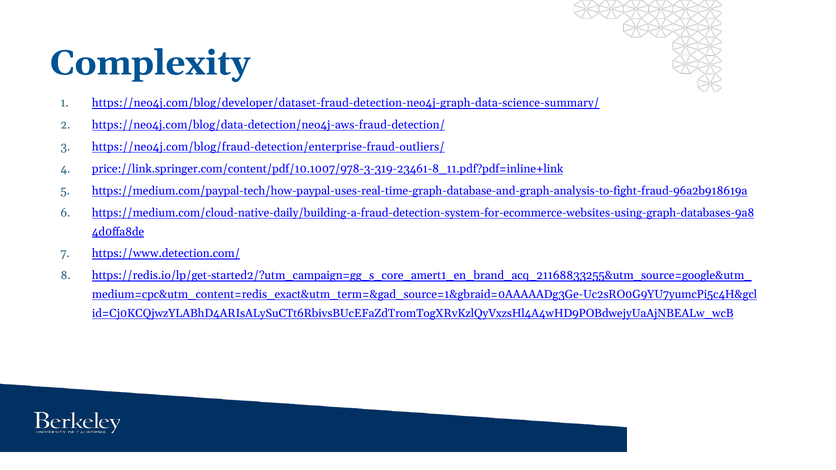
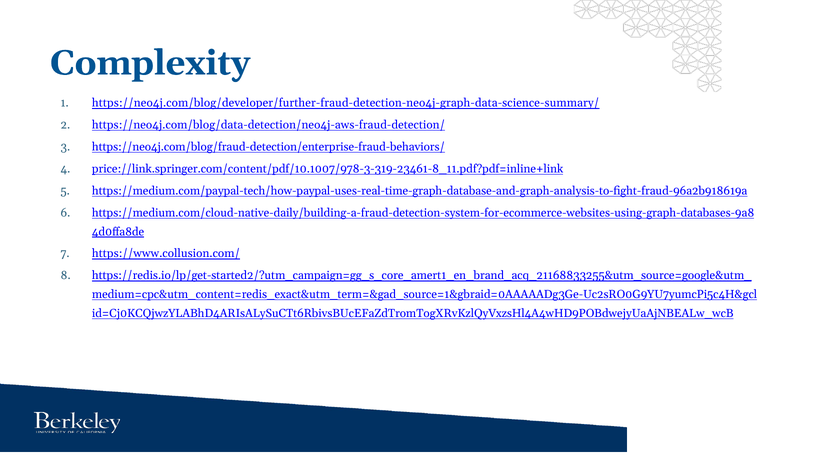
https://neo4j.com/blog/developer/dataset-fraud-detection-neo4j-graph-data-science-summary/: https://neo4j.com/blog/developer/dataset-fraud-detection-neo4j-graph-data-science-summary/ -> https://neo4j.com/blog/developer/further-fraud-detection-neo4j-graph-data-science-summary/ (346, 103)
https://neo4j.com/blog/fraud-detection/enterprise-fraud-outliers/: https://neo4j.com/blog/fraud-detection/enterprise-fraud-outliers/ -> https://neo4j.com/blog/fraud-detection/enterprise-fraud-behaviors/ (268, 147)
https://www.detection.com/: https://www.detection.com/ -> https://www.collusion.com/ (166, 254)
